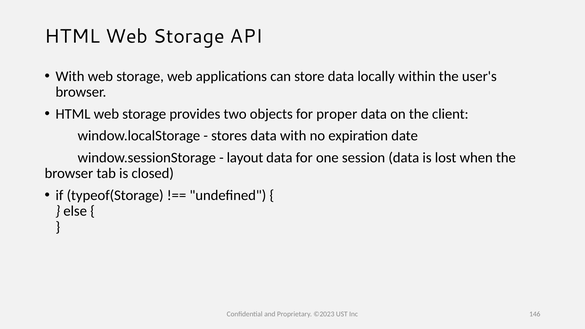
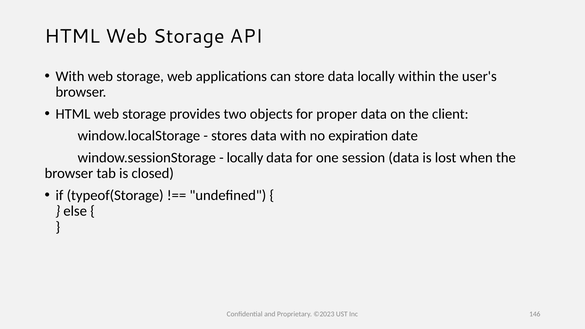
layout: layout -> locally (245, 158)
